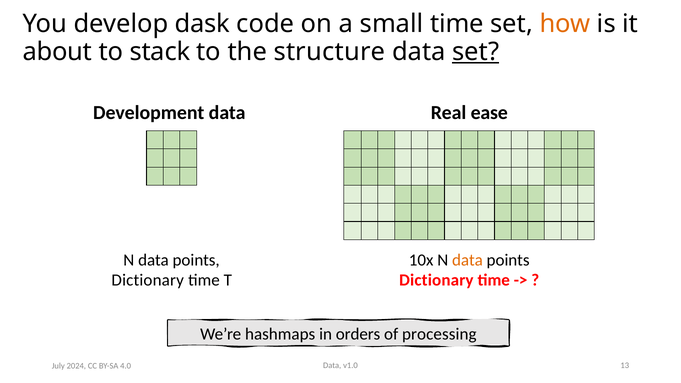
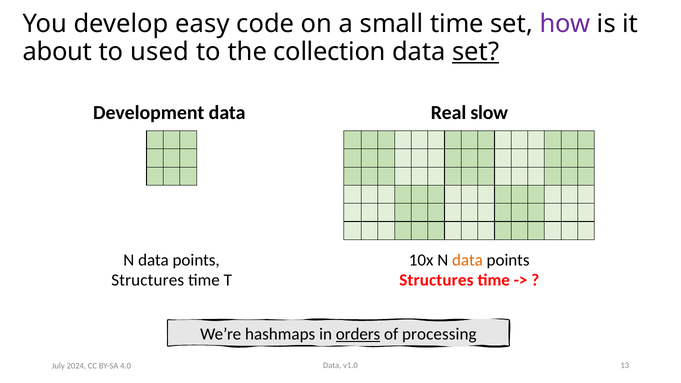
dask: dask -> easy (202, 24)
how colour: orange -> purple (565, 24)
stack: stack -> used (160, 52)
structure: structure -> collection (330, 52)
ease: ease -> slow (489, 112)
Dictionary: Dictionary -> Structures (148, 280)
Dictionary: Dictionary -> Structures (436, 280)
orders underline: none -> present (358, 334)
